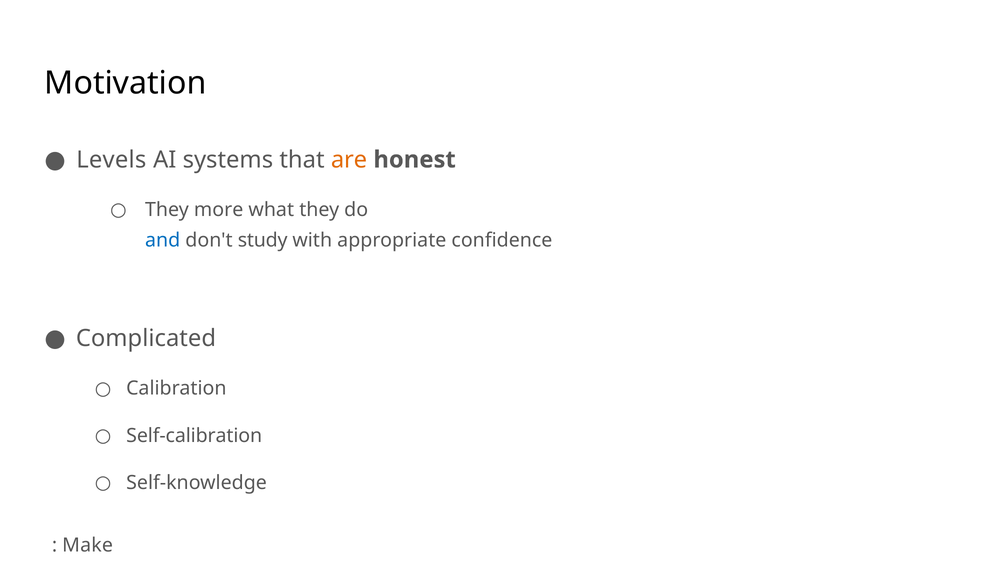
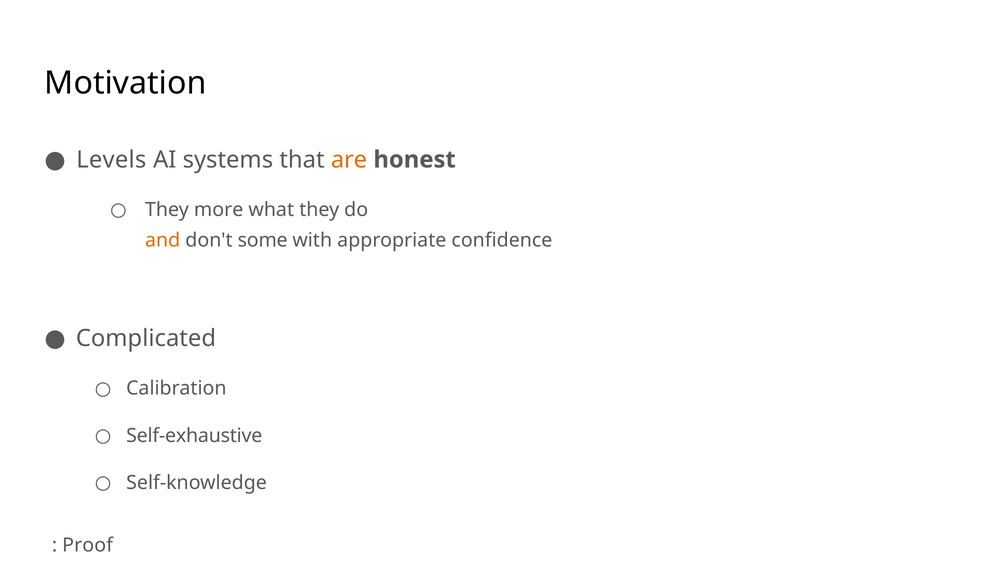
and colour: blue -> orange (163, 240)
study: study -> some (263, 240)
Self-calibration: Self-calibration -> Self-exhaustive (194, 435)
Make: Make -> Proof (88, 545)
